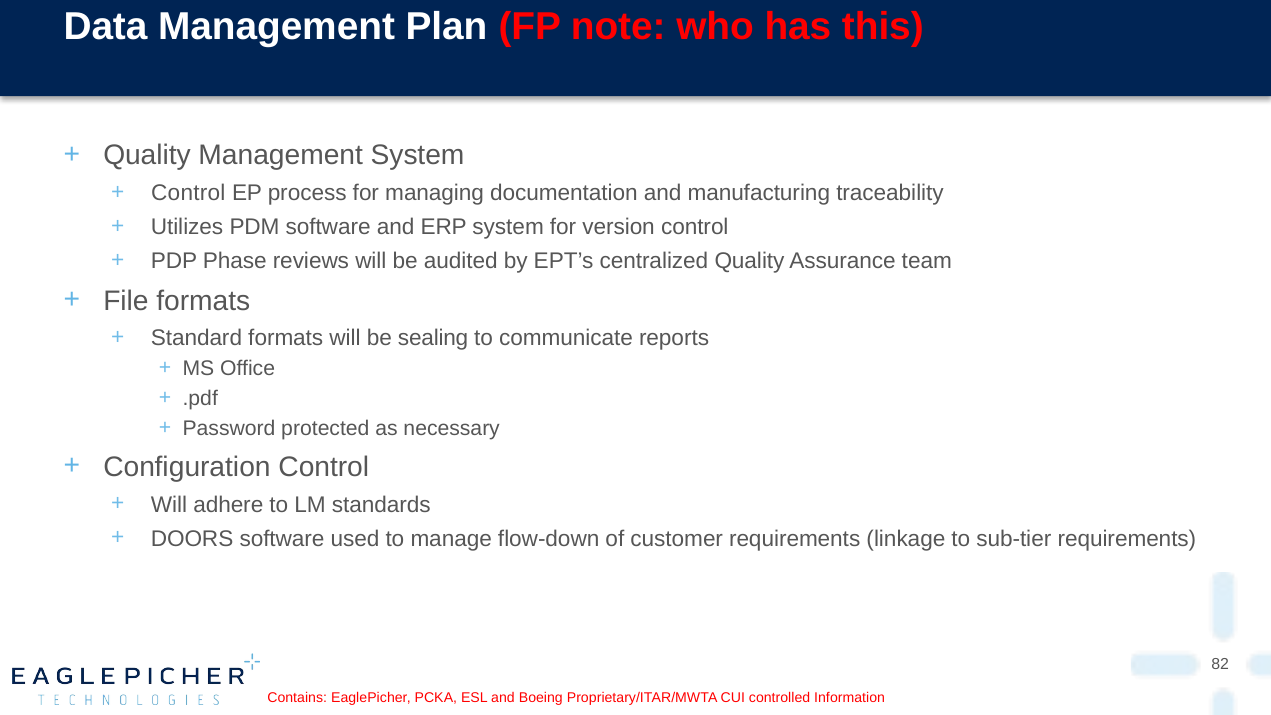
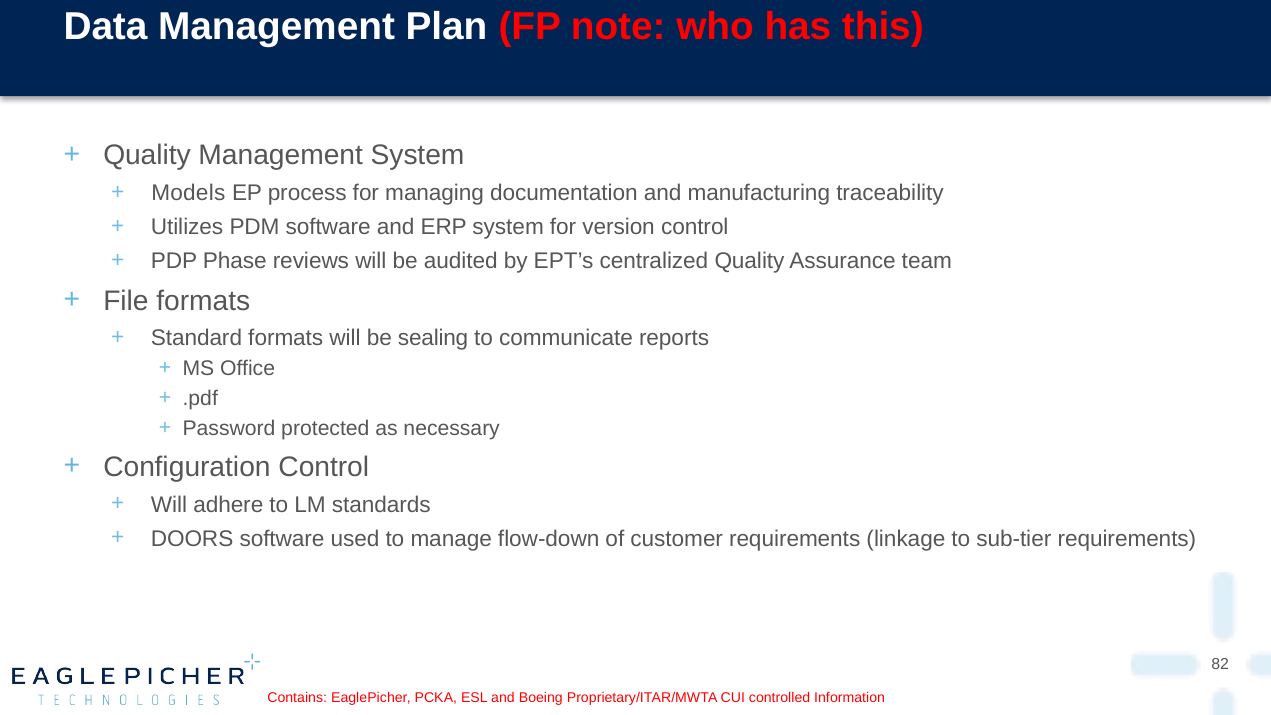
Control: Control -> Models (188, 193)
